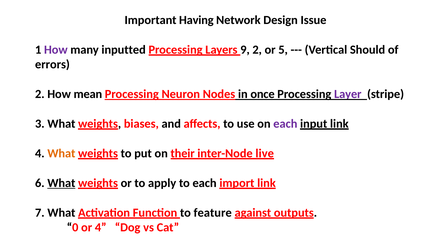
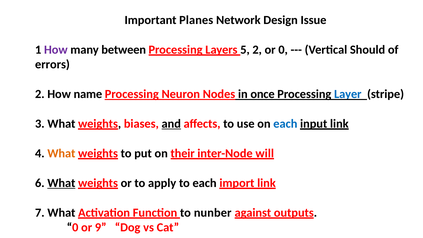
Having: Having -> Planes (196, 20)
inputted: inputted -> between (124, 50)
9: 9 -> 5 (245, 50)
or 5: 5 -> 0 (283, 50)
mean: mean -> name (88, 94)
Layer colour: purple -> blue (348, 94)
and underline: none -> present (171, 124)
each colour: purple -> blue (285, 124)
live: live -> will (265, 153)
feature: feature -> nunber (213, 213)
or 4: 4 -> 9 (101, 227)
